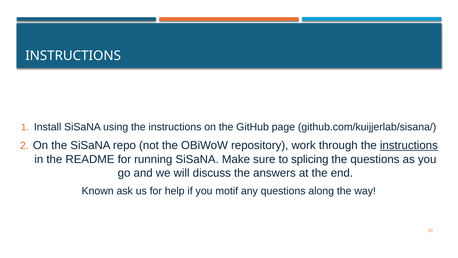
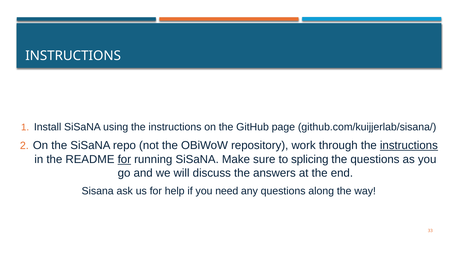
for underline: none -> present (124, 159)
Known: Known -> Sisana (98, 191)
motif: motif -> need (227, 191)
